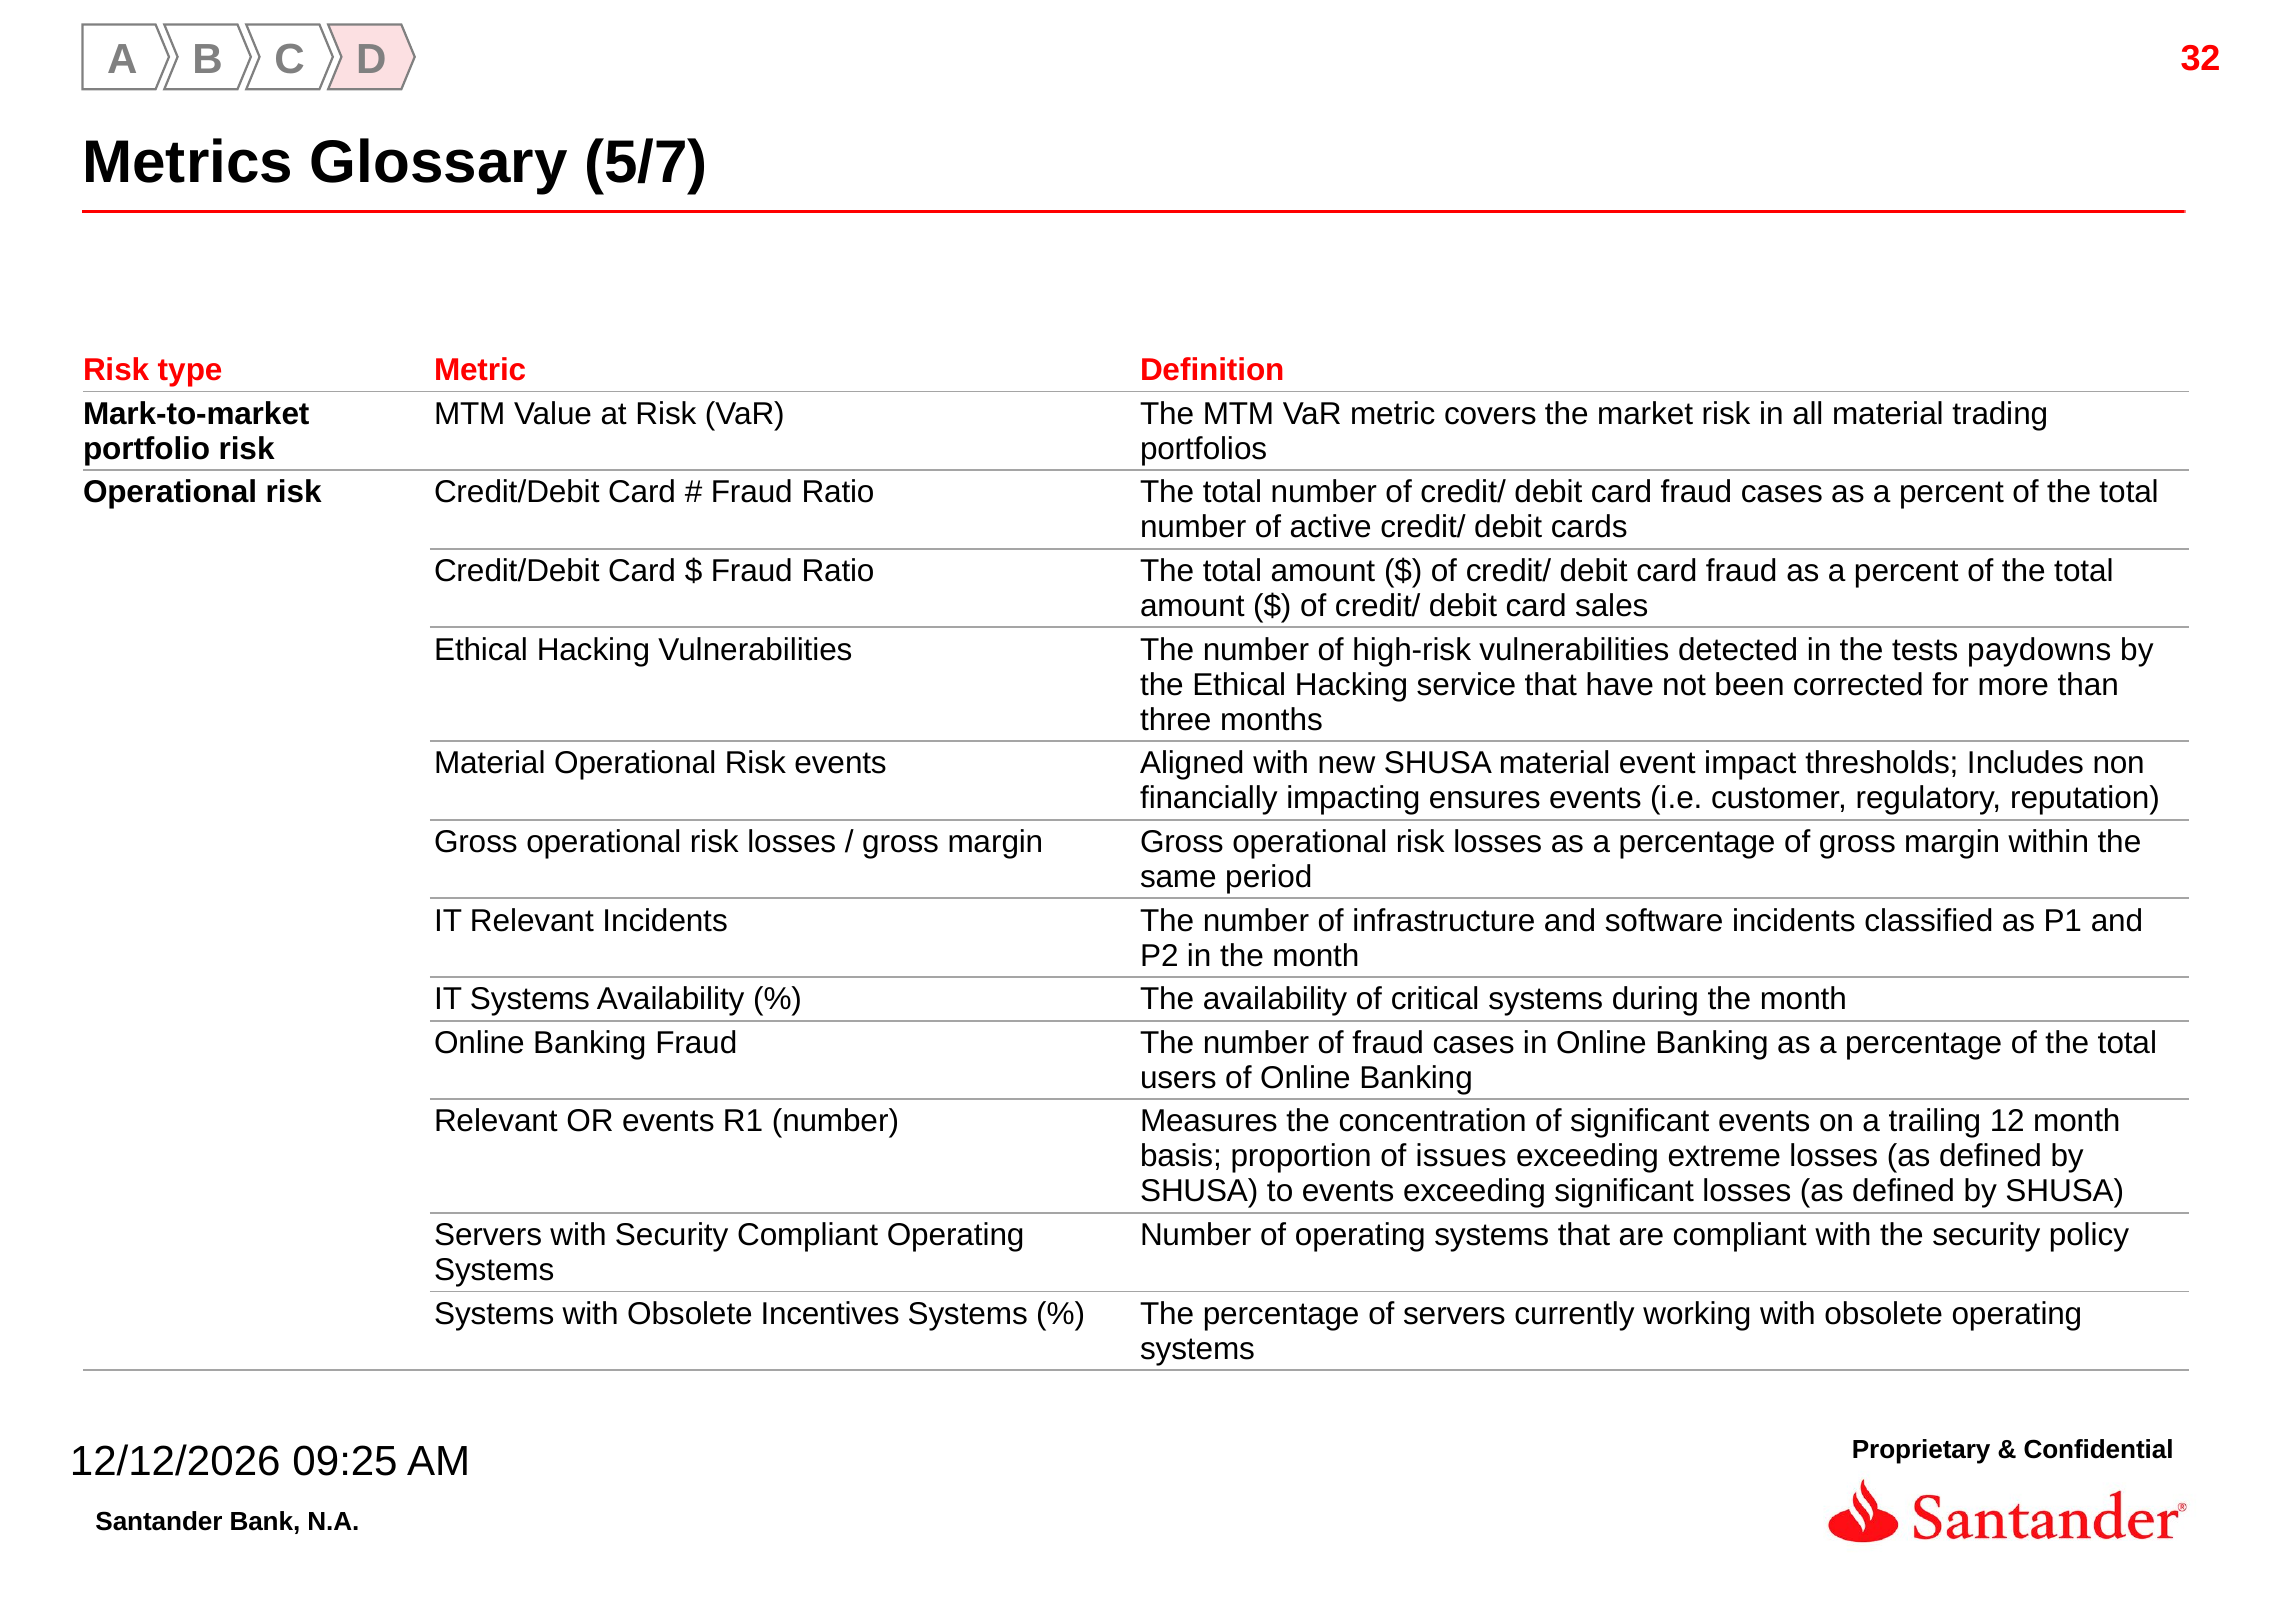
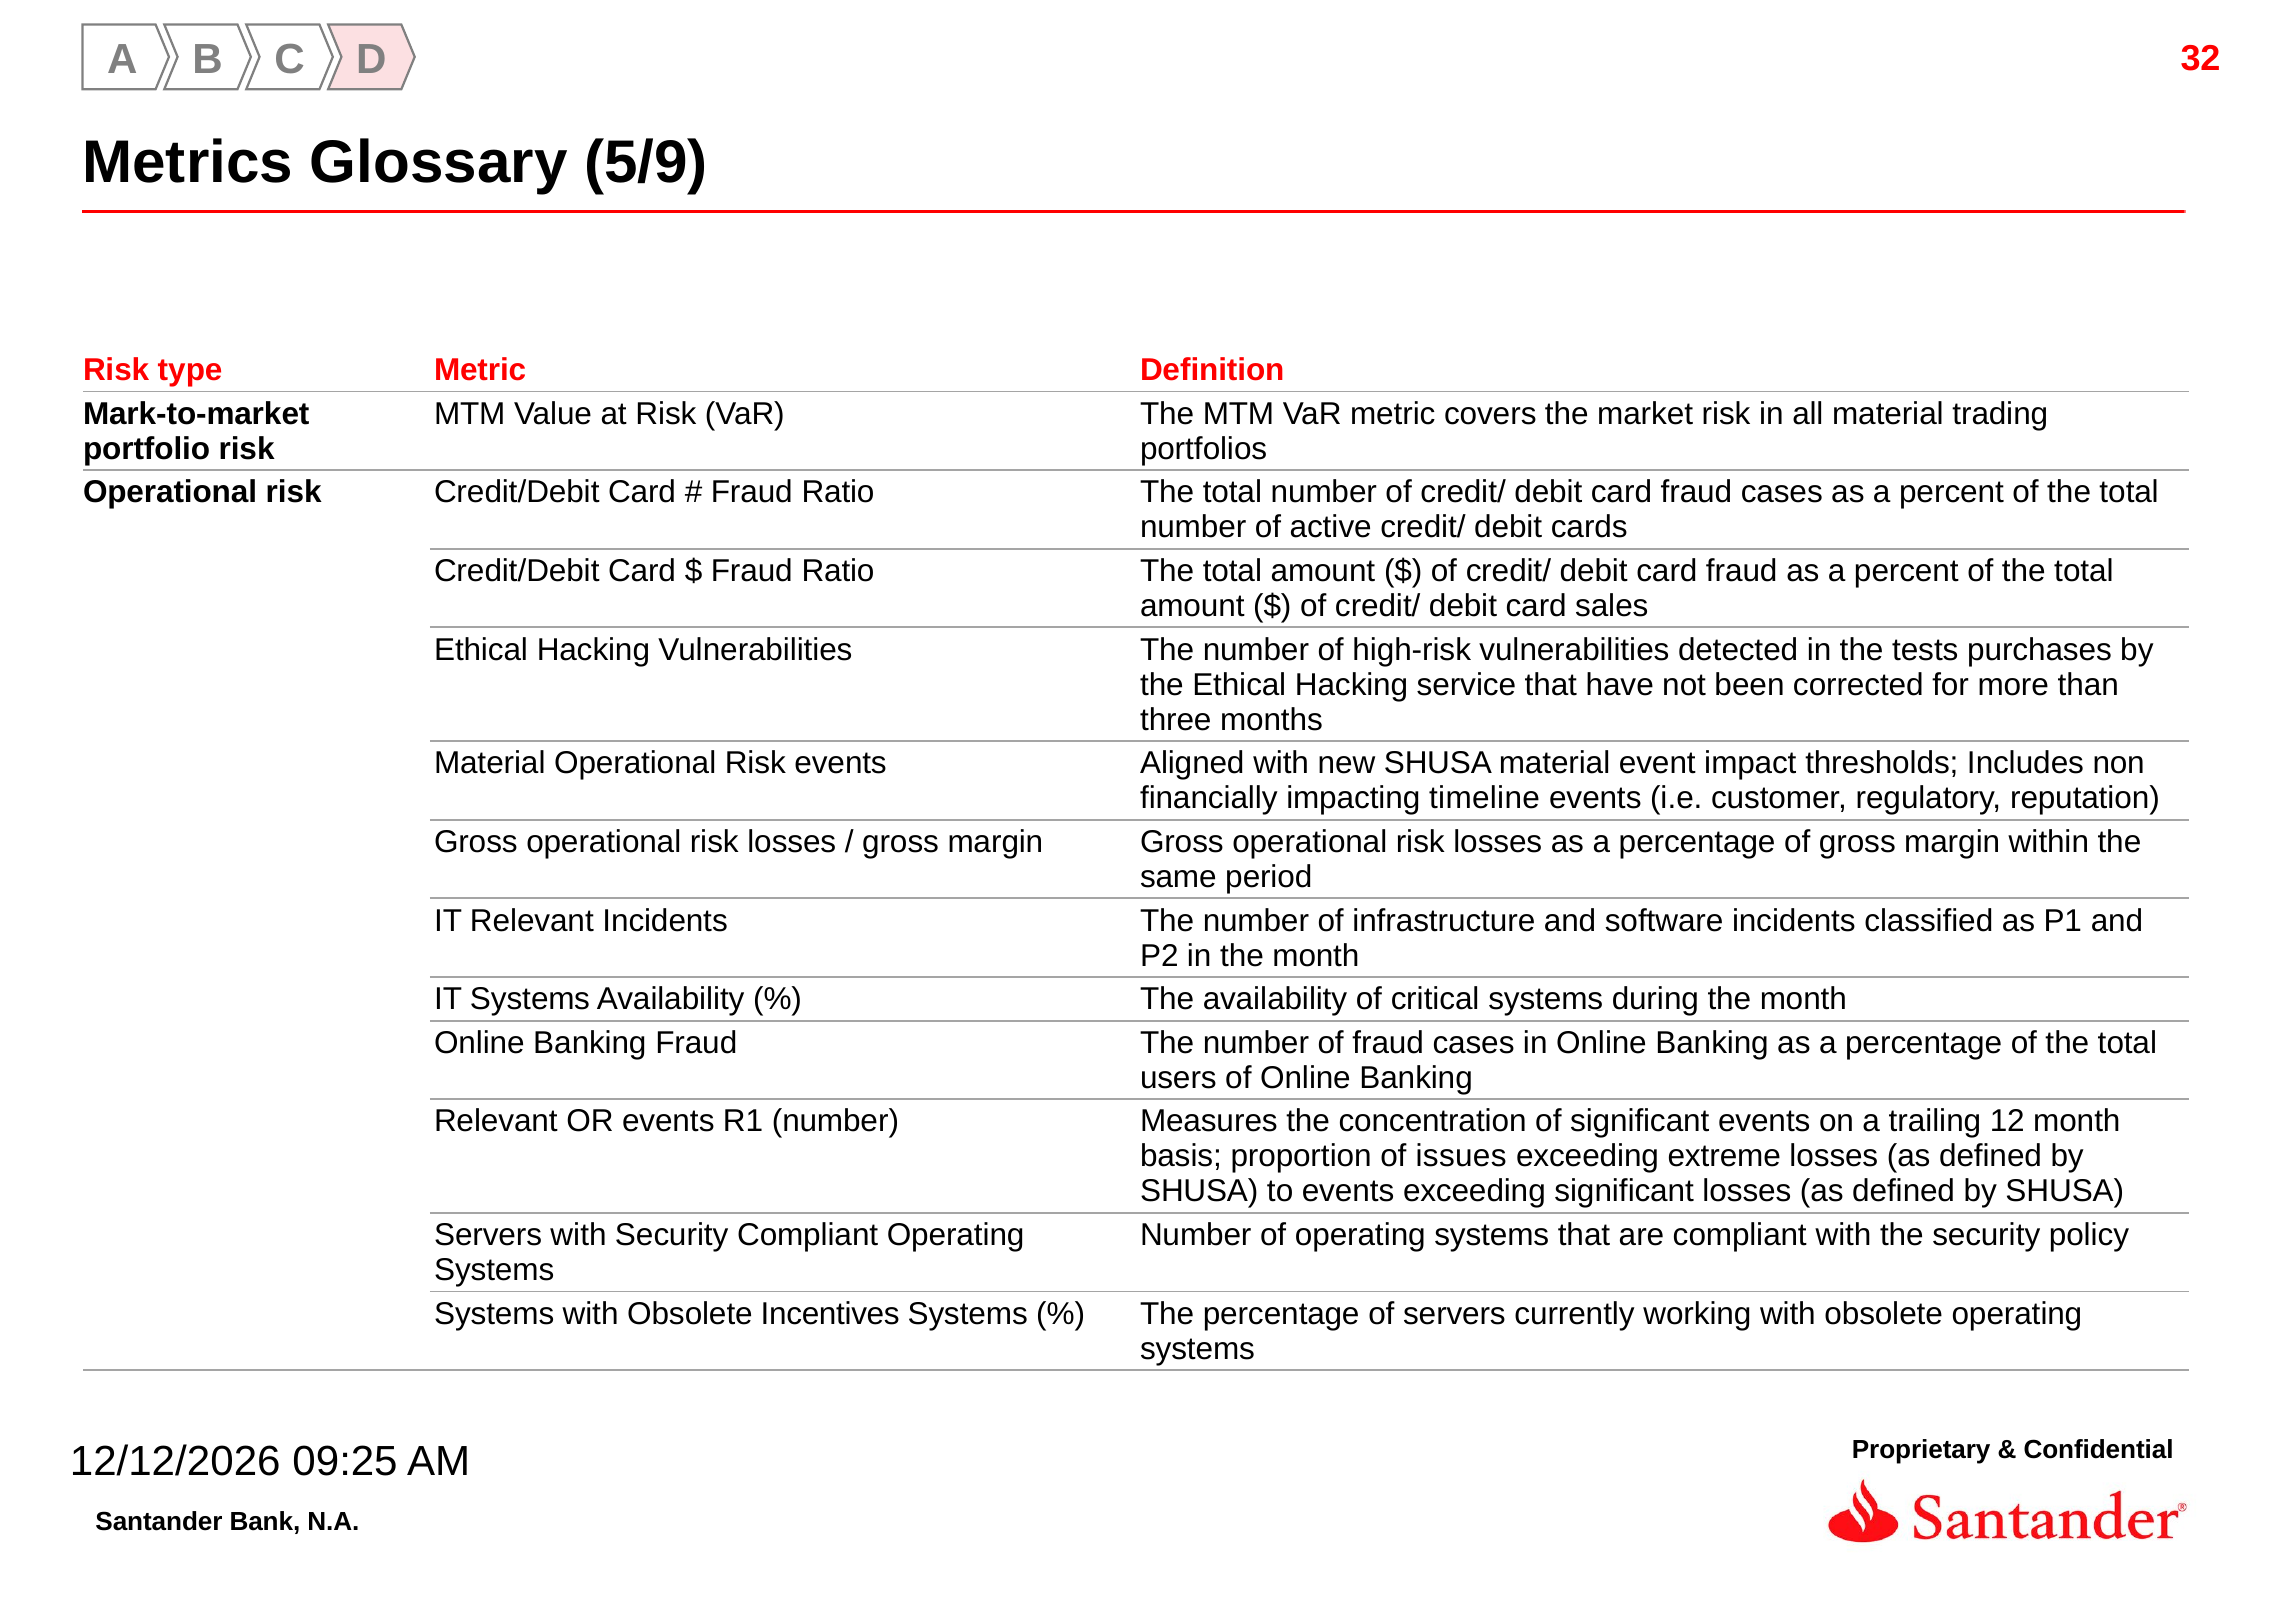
5/7: 5/7 -> 5/9 (646, 163)
paydowns: paydowns -> purchases (2039, 650)
ensures: ensures -> timeline (1485, 799)
